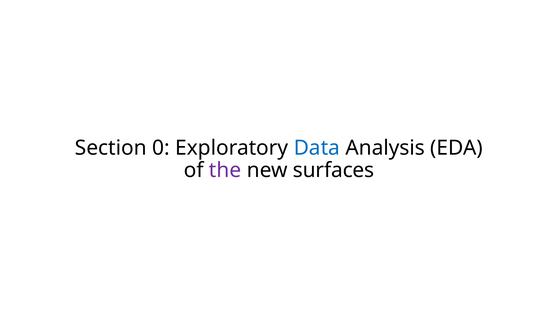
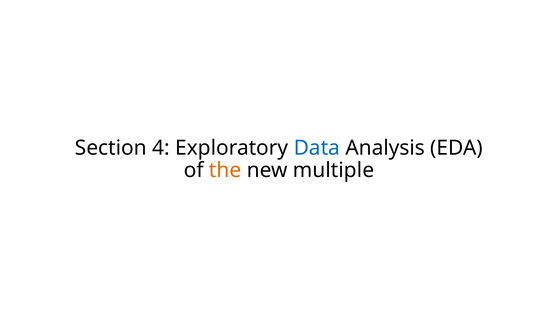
0: 0 -> 4 (161, 148)
the colour: purple -> orange (225, 170)
surfaces: surfaces -> multiple (334, 170)
